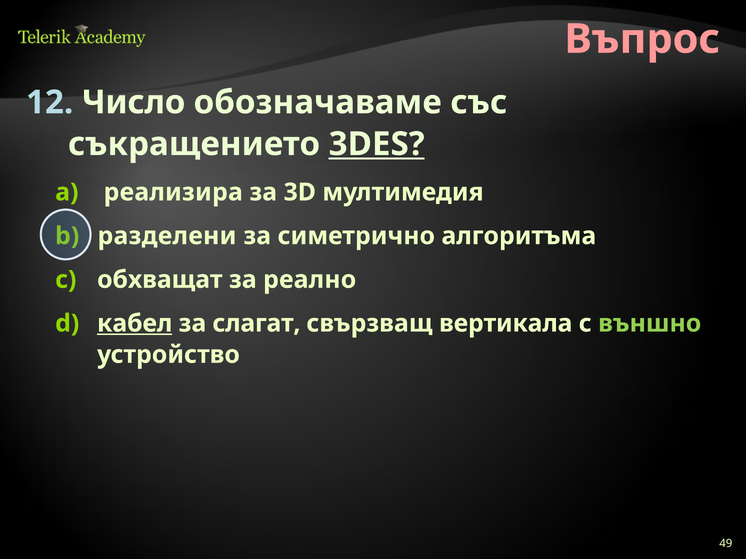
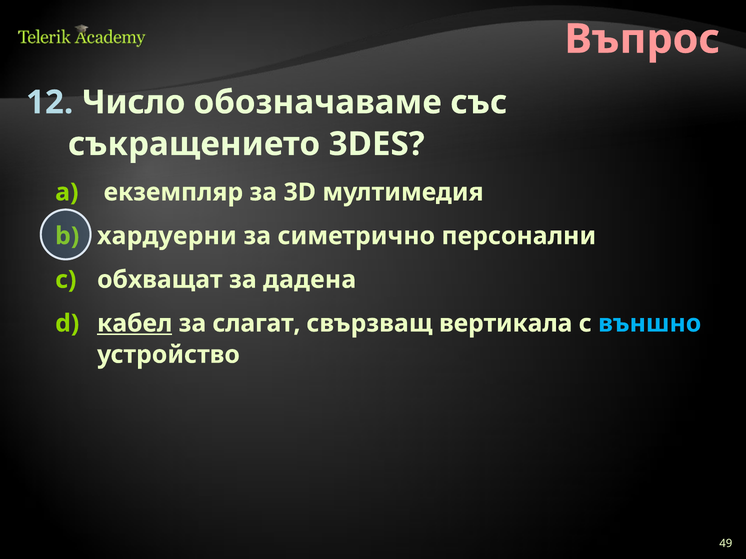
3DES underline: present -> none (377, 144)
реализира: реализира -> екземпляр (173, 192)
разделени: разделени -> хардуерни (167, 236)
алгоритъма: алгоритъма -> персонални (519, 236)
реално: реално -> дадена (310, 280)
външно colour: light green -> light blue (650, 324)
